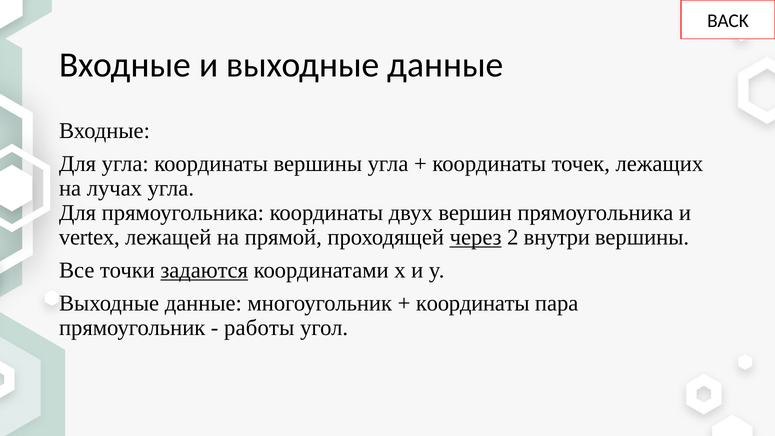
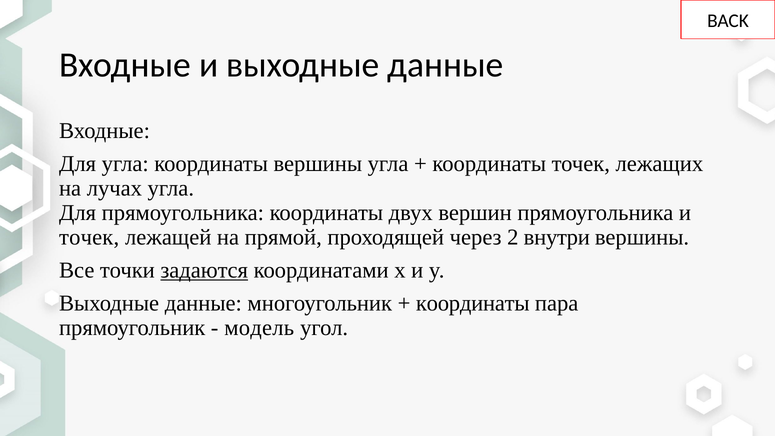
vertex: vertex -> точек (89, 237)
через underline: present -> none (476, 237)
работы: работы -> модель (259, 328)
